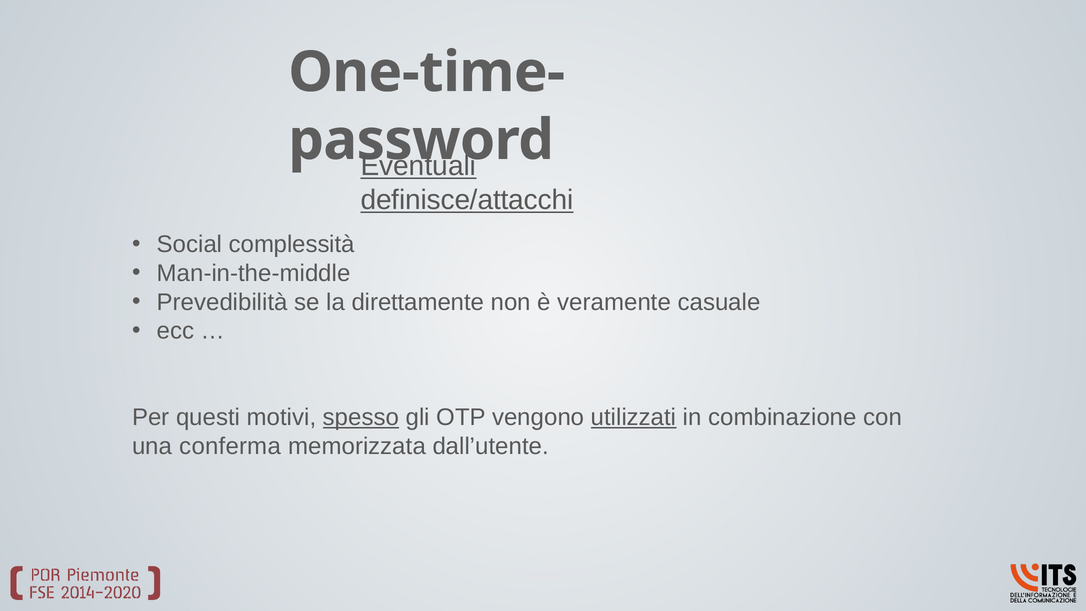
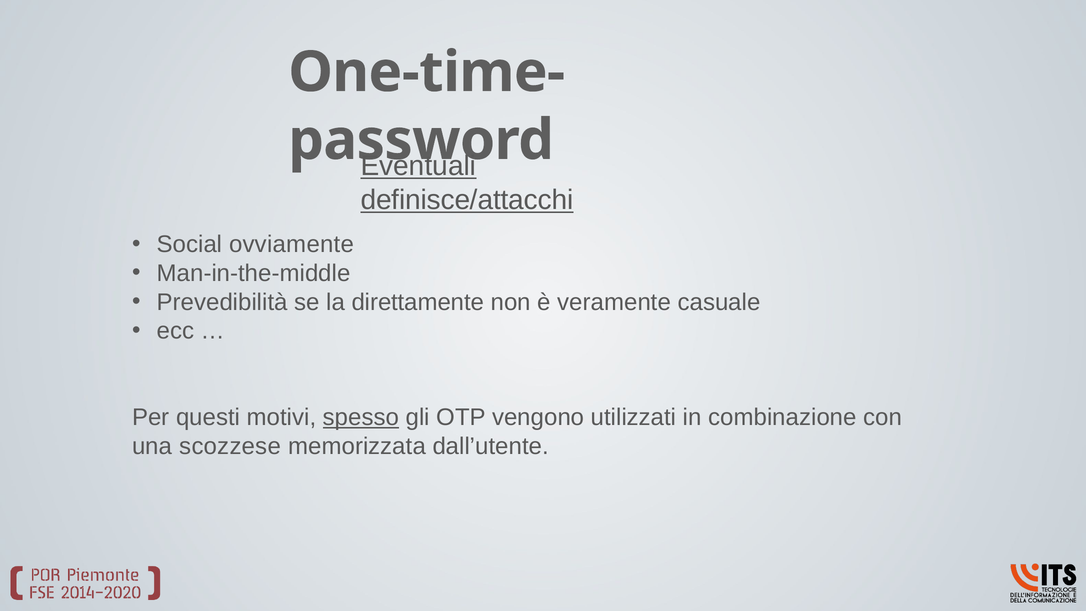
complessità: complessità -> ovviamente (292, 244)
utilizzati underline: present -> none (634, 417)
conferma: conferma -> scozzese (230, 446)
